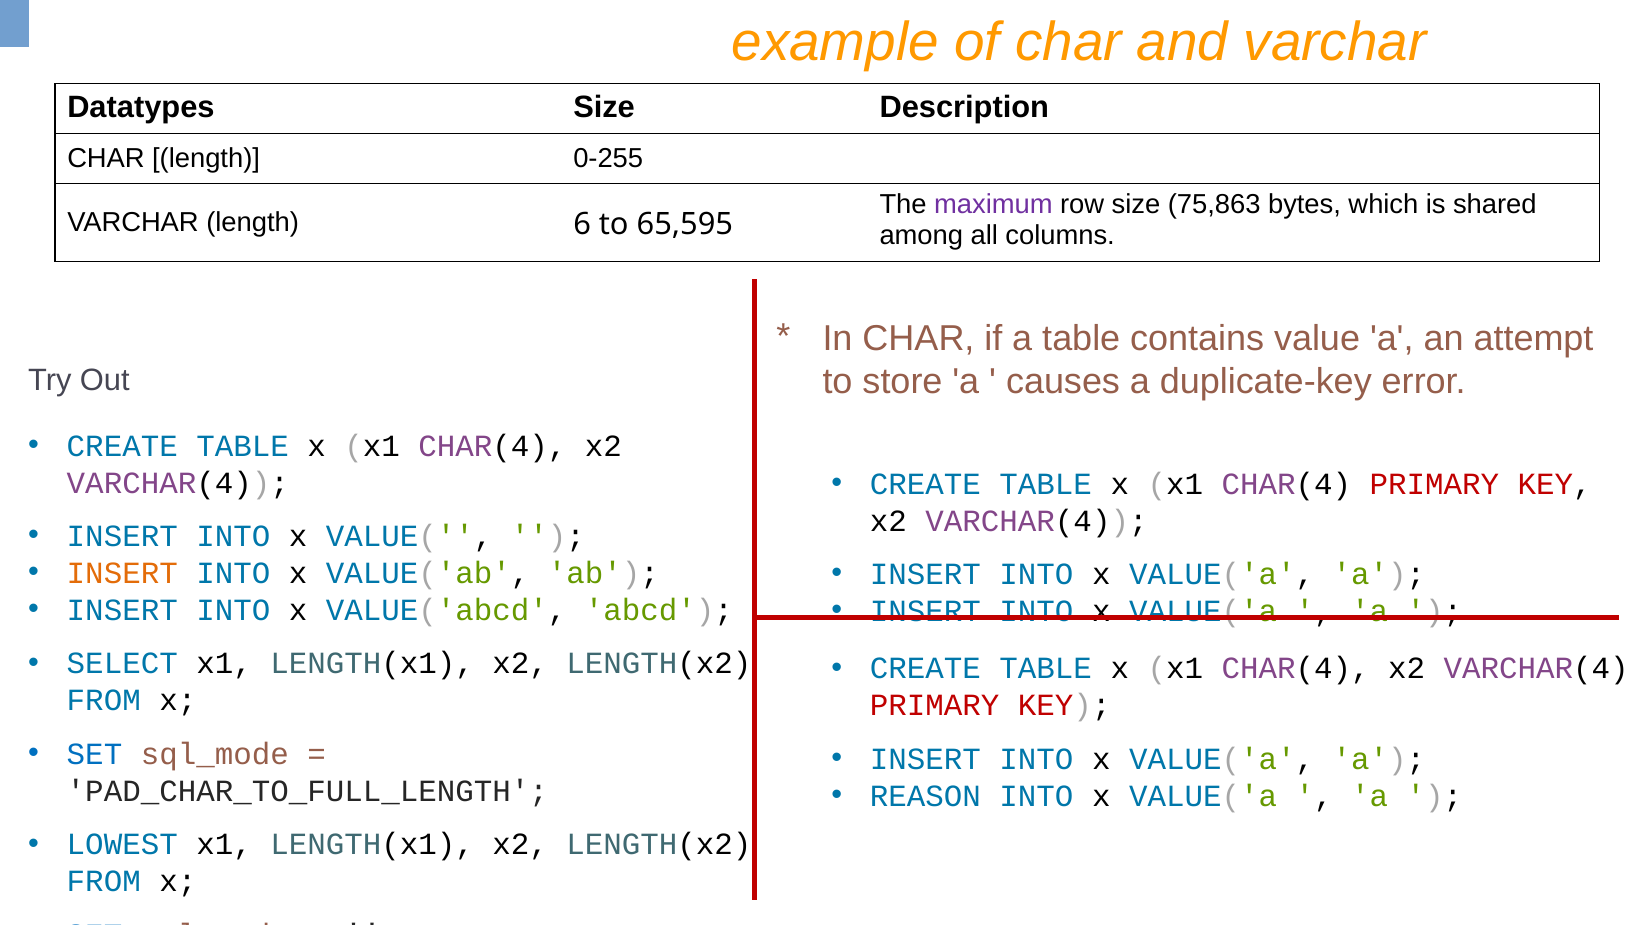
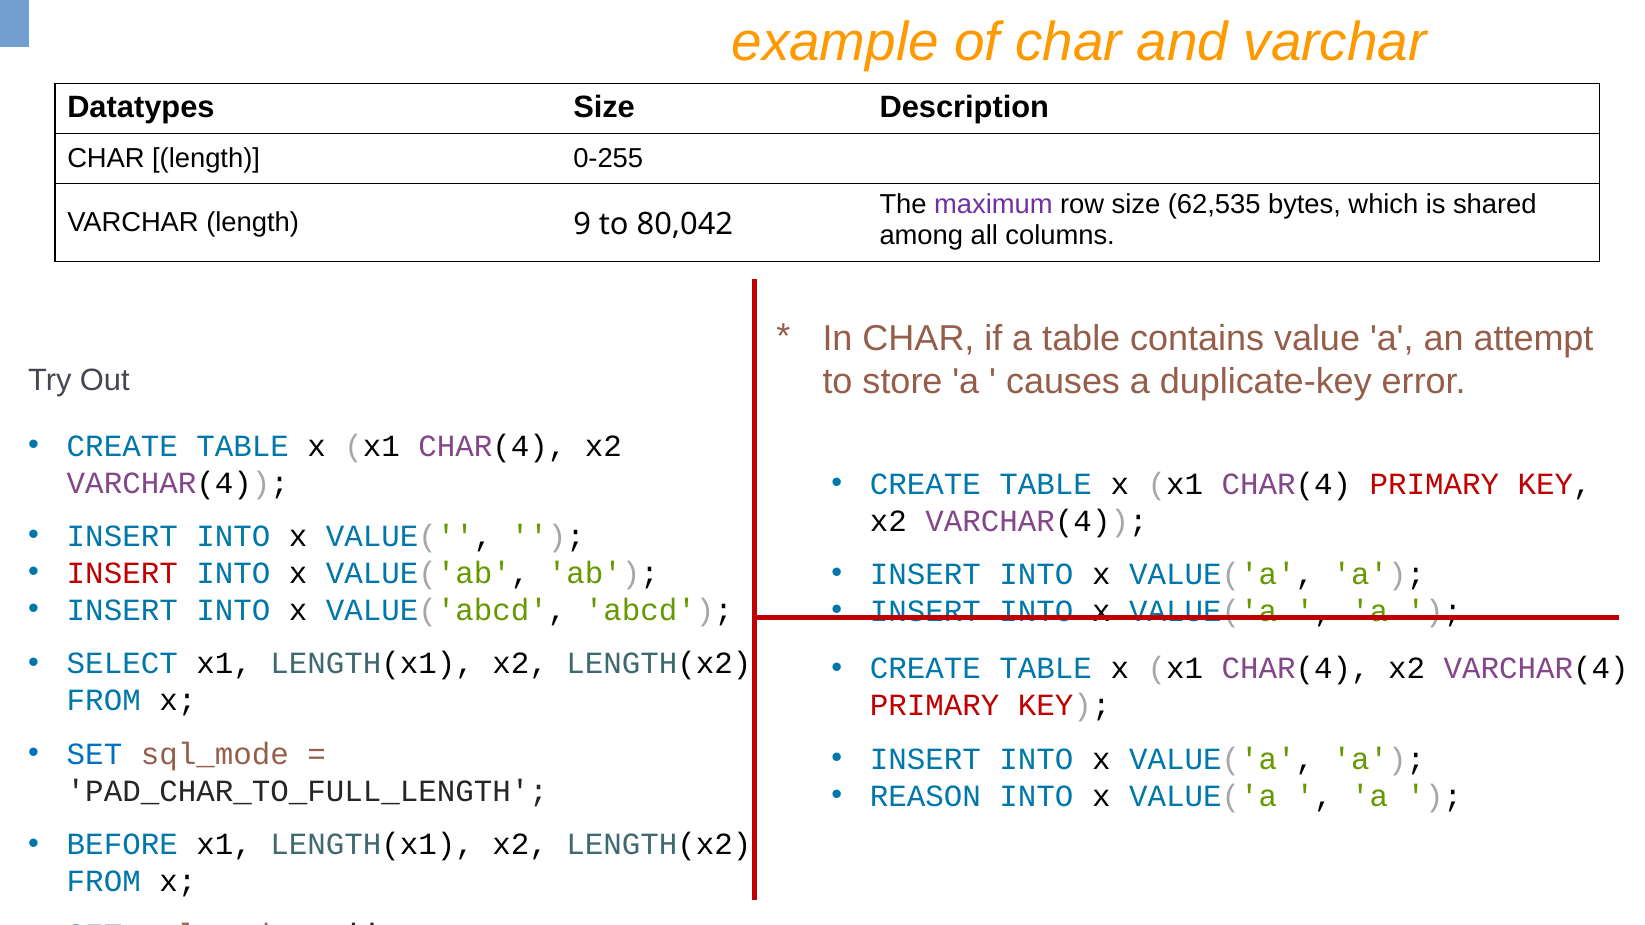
75,863: 75,863 -> 62,535 (1214, 205)
6: 6 -> 9 (582, 224)
65,595: 65,595 -> 80,042 (685, 224)
INSERT colour: orange -> red (122, 574)
LOWEST: LOWEST -> BEFORE (122, 845)
